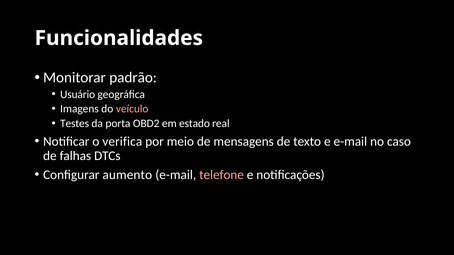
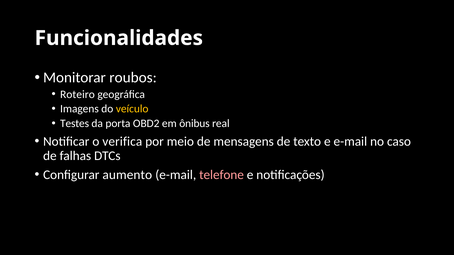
padrão: padrão -> roubos (133, 78)
Usuário: Usuário -> Roteiro (77, 94)
veículo colour: pink -> yellow (132, 109)
estado: estado -> ônibus (194, 124)
